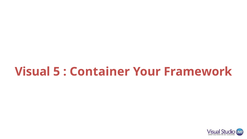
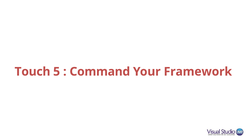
Visual: Visual -> Touch (32, 72)
Container: Container -> Command (100, 72)
